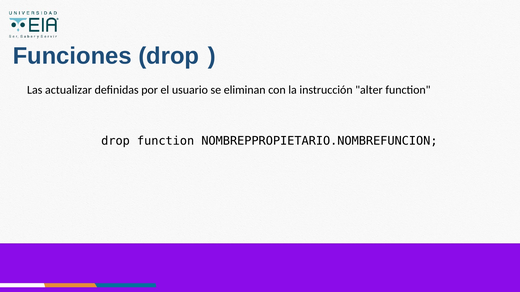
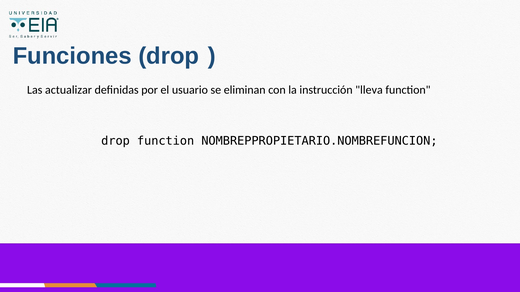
alter: alter -> lleva (369, 90)
